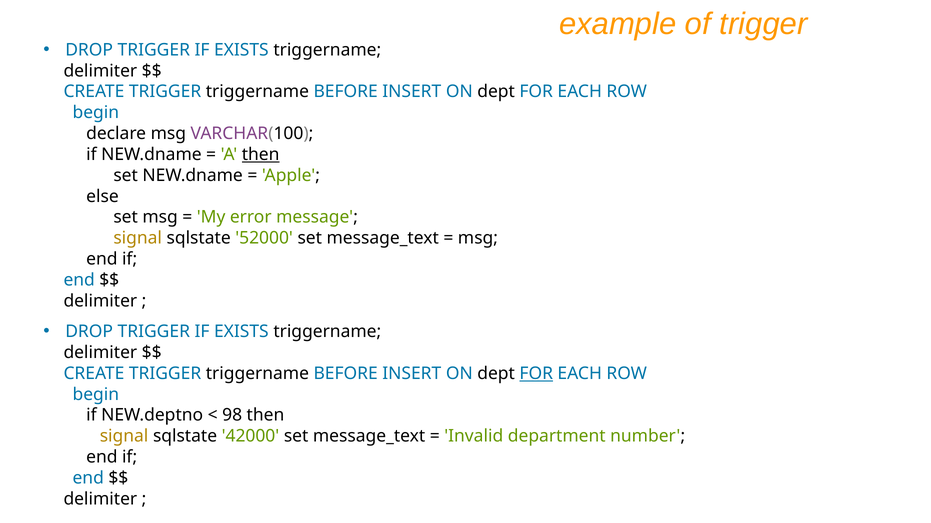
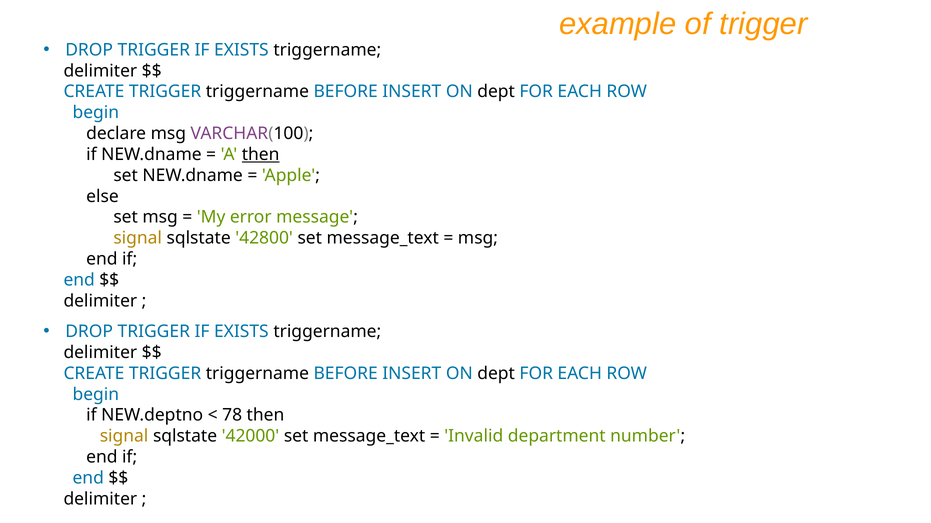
52000: 52000 -> 42800 (264, 238)
FOR underline: present -> none (536, 374)
98: 98 -> 78 (232, 416)
